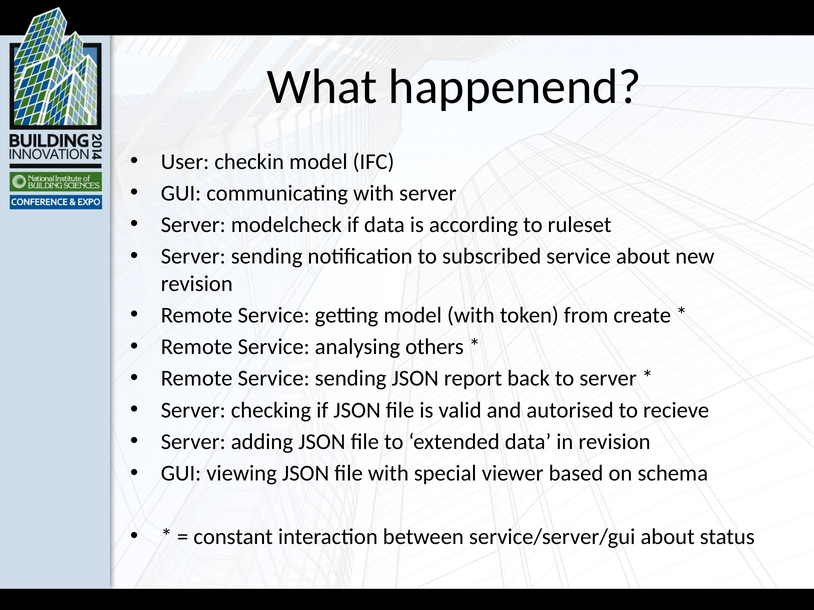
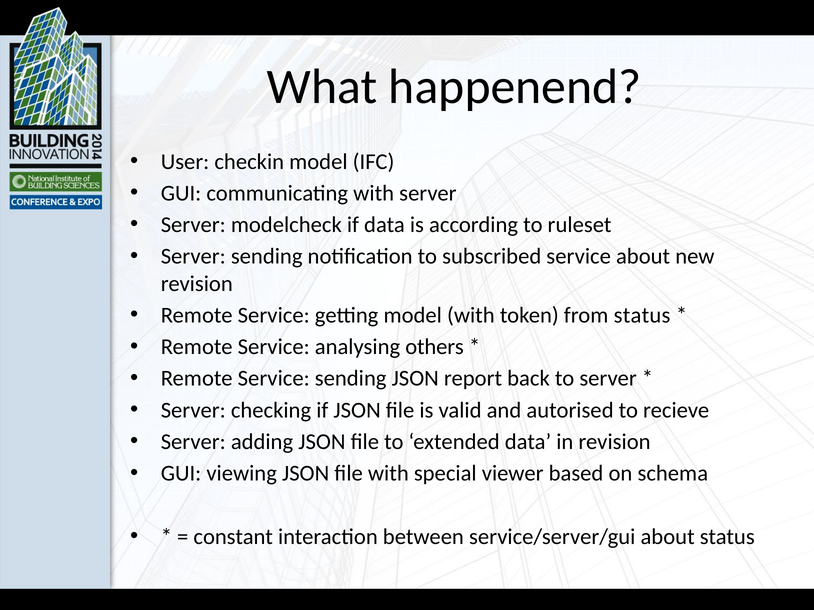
from create: create -> status (642, 315)
